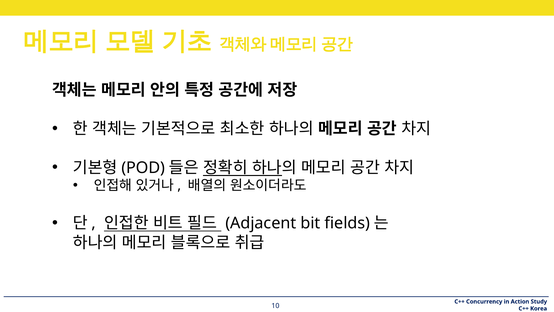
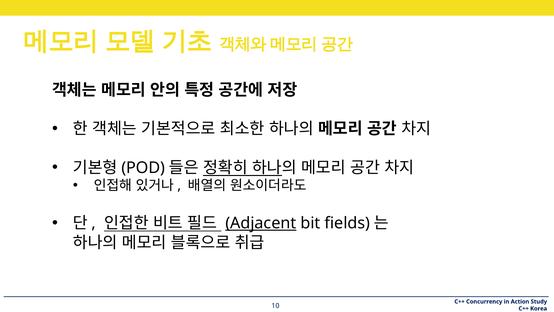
Adjacent underline: none -> present (261, 223)
